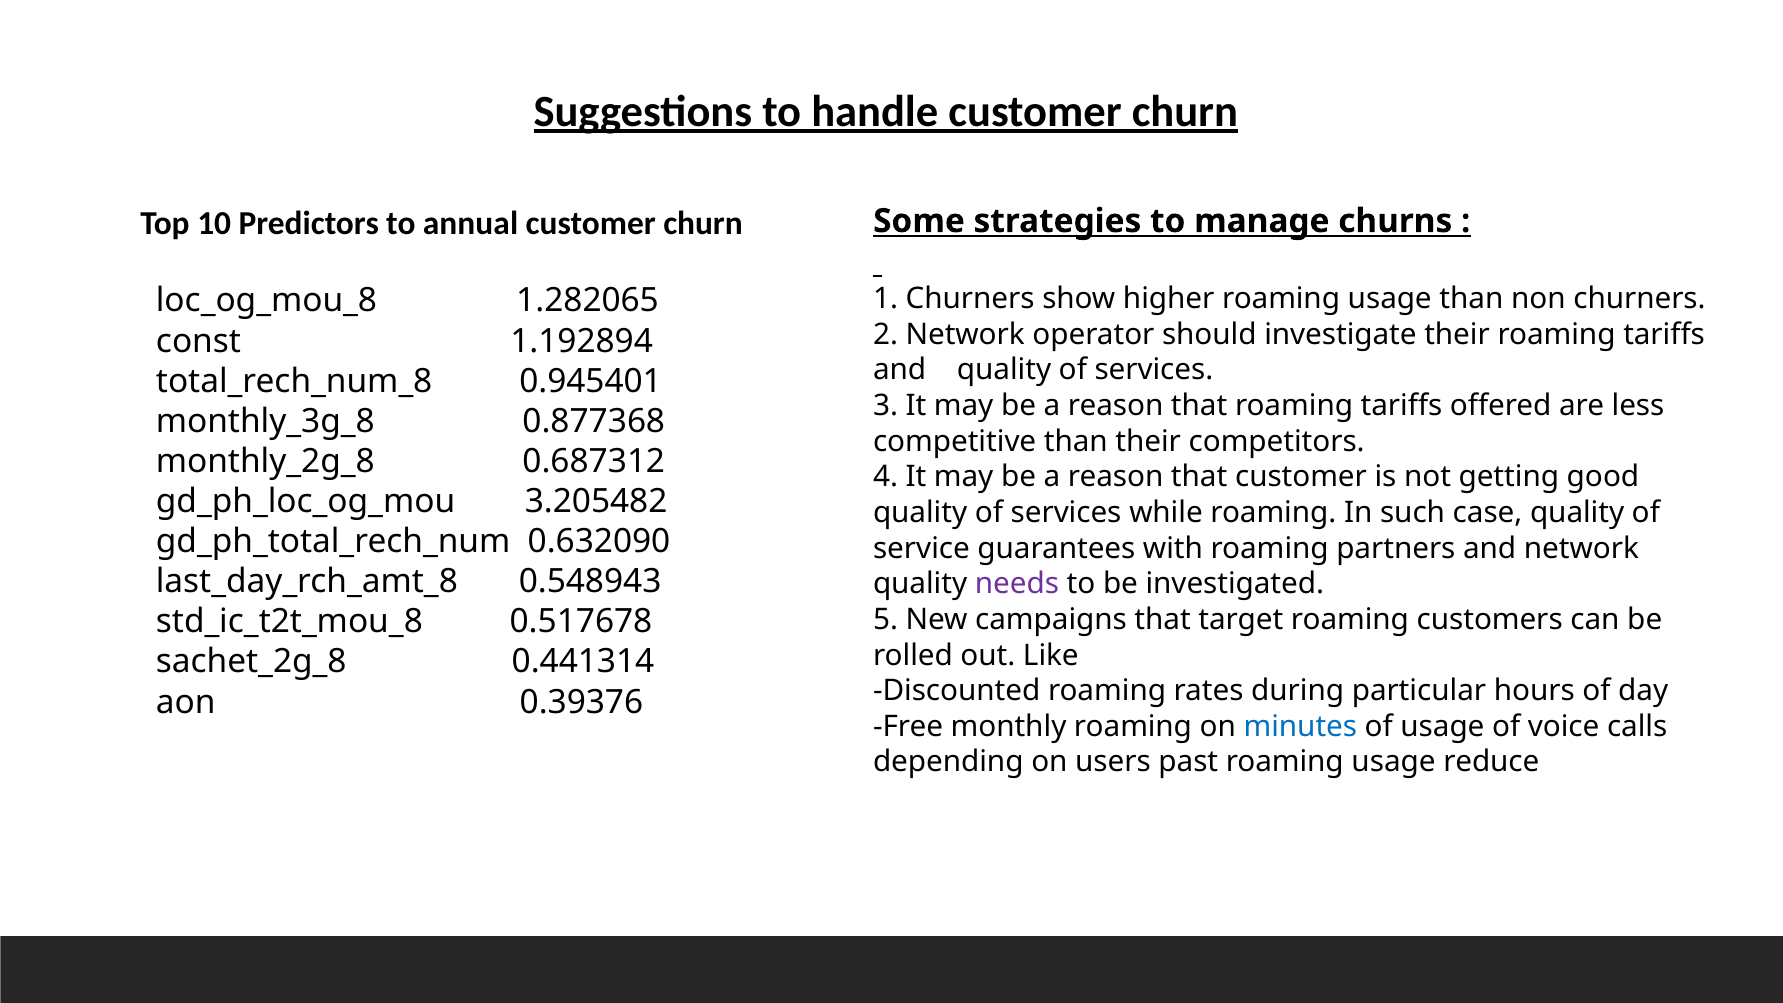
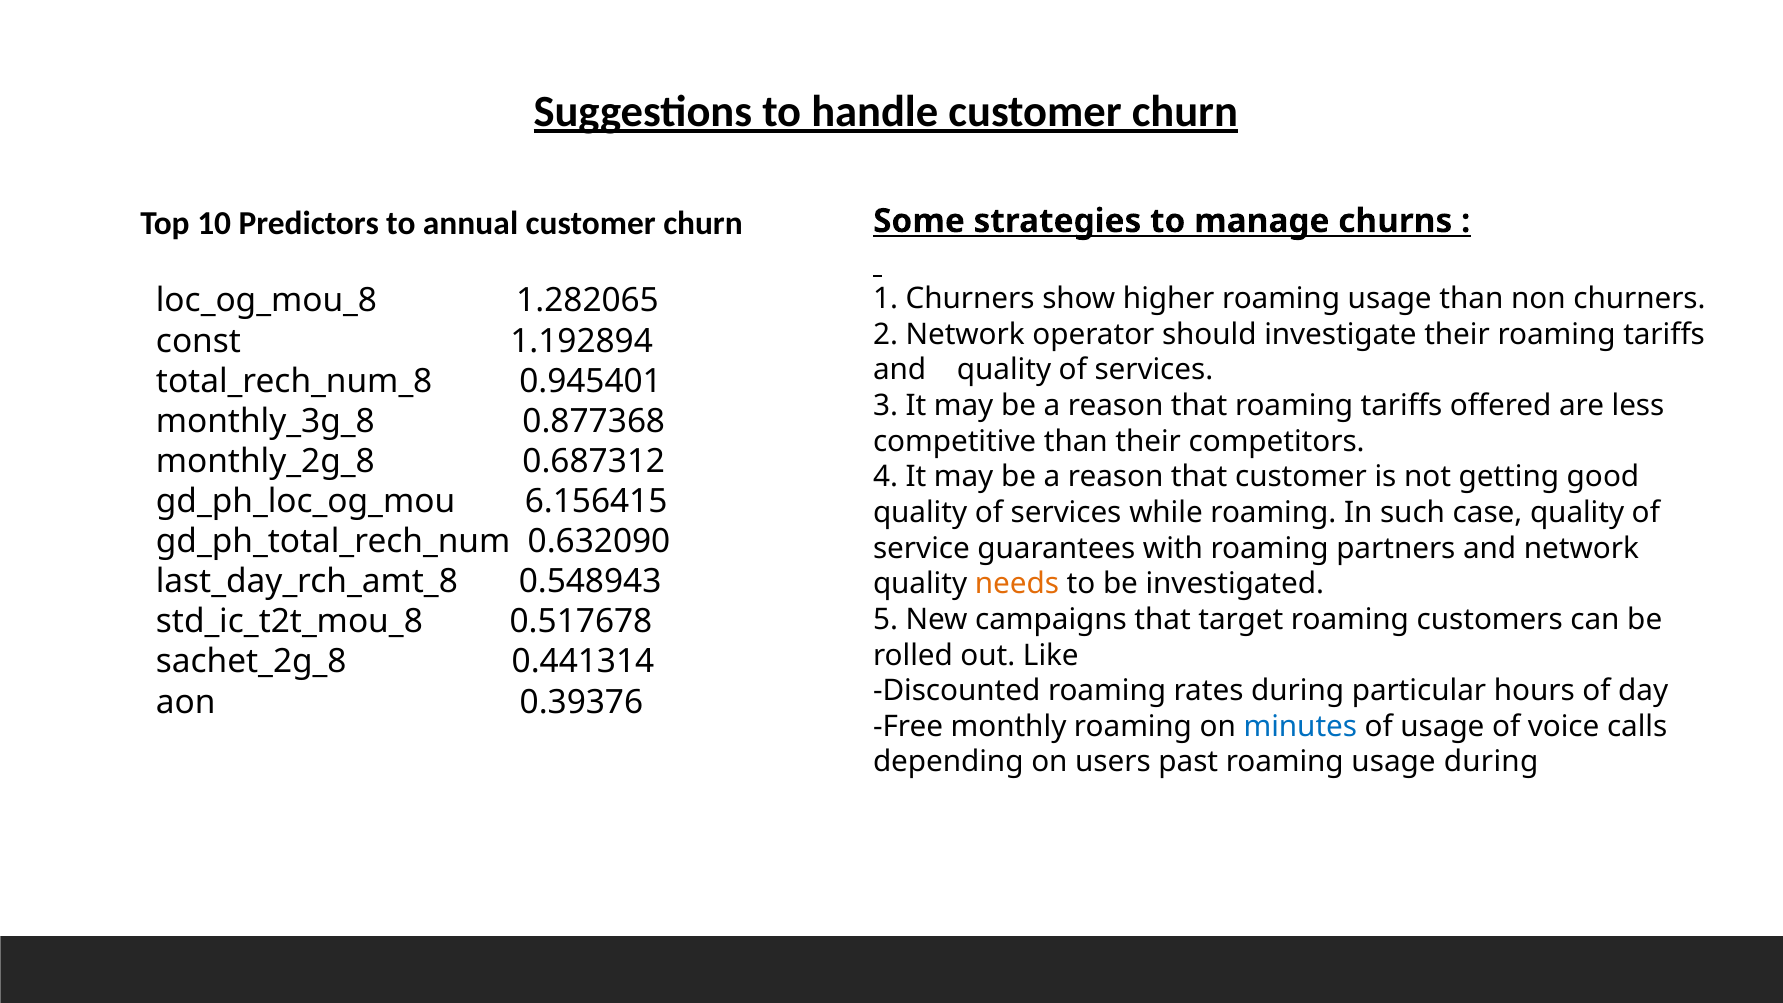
3.205482: 3.205482 -> 6.156415 (596, 501)
needs colour: purple -> orange (1017, 584)
usage reduce: reduce -> during (1491, 762)
